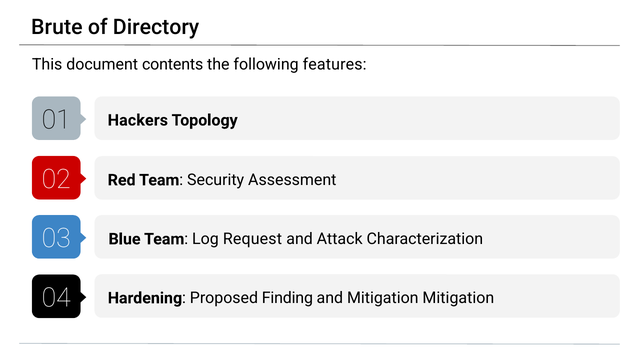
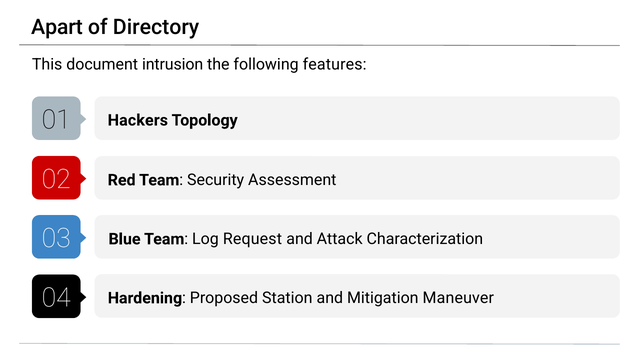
Brute: Brute -> Apart (57, 27)
contents: contents -> intrusion (173, 64)
Finding: Finding -> Station (287, 298)
Mitigation Mitigation: Mitigation -> Maneuver (458, 298)
